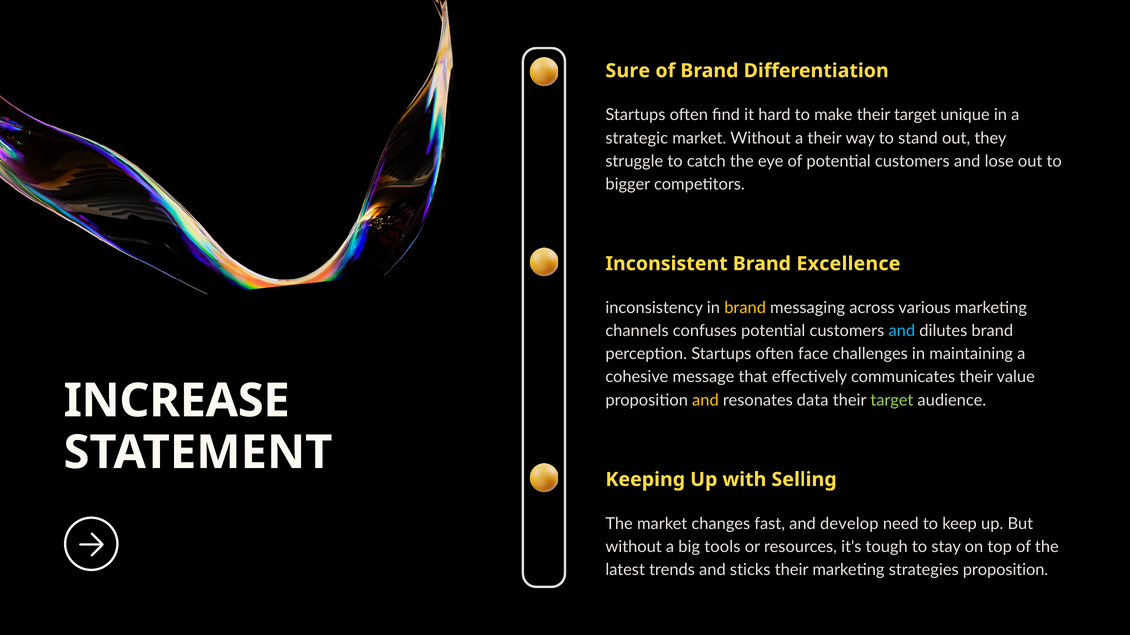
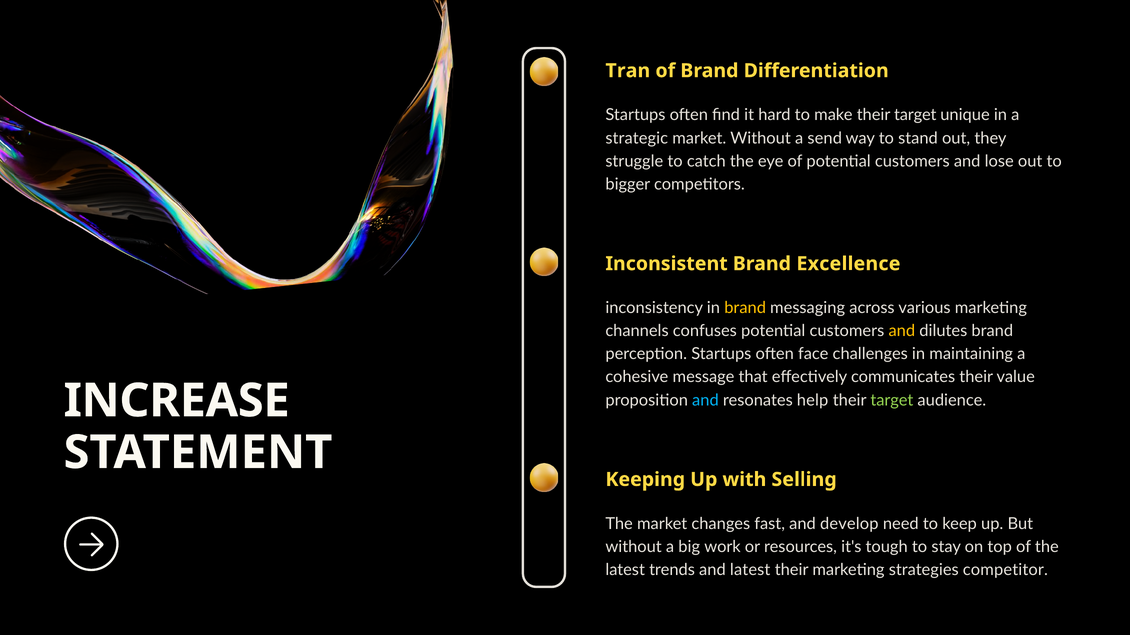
Sure: Sure -> Tran (628, 71)
a their: their -> send (825, 138)
and colour: light blue -> yellow (902, 331)
and colour: yellow -> light blue (705, 400)
data: data -> help (813, 400)
tools: tools -> work (722, 547)
and sticks: sticks -> latest (750, 570)
strategies proposition: proposition -> competitor (1005, 570)
